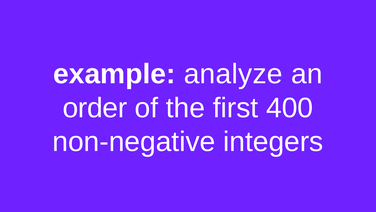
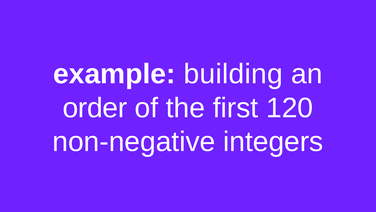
analyze: analyze -> building (233, 74)
400: 400 -> 120 (290, 108)
